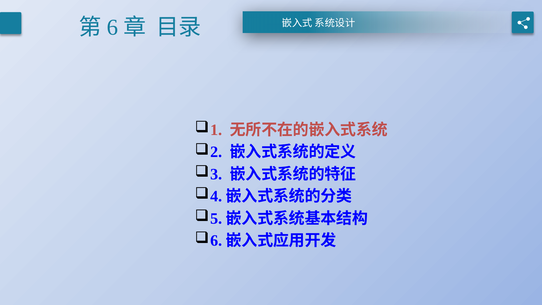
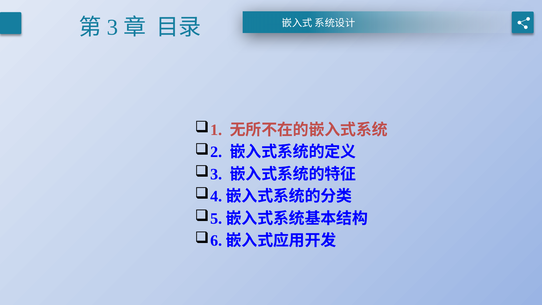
6: 6 -> 3 (112, 27)
